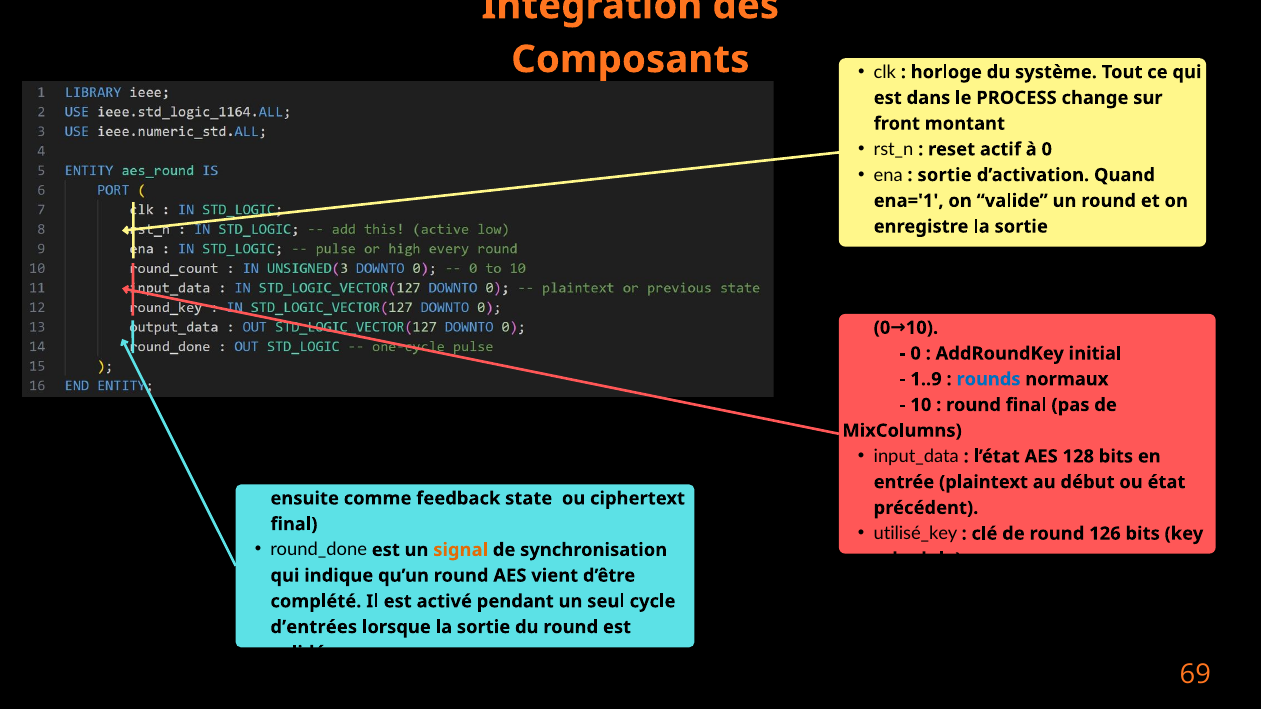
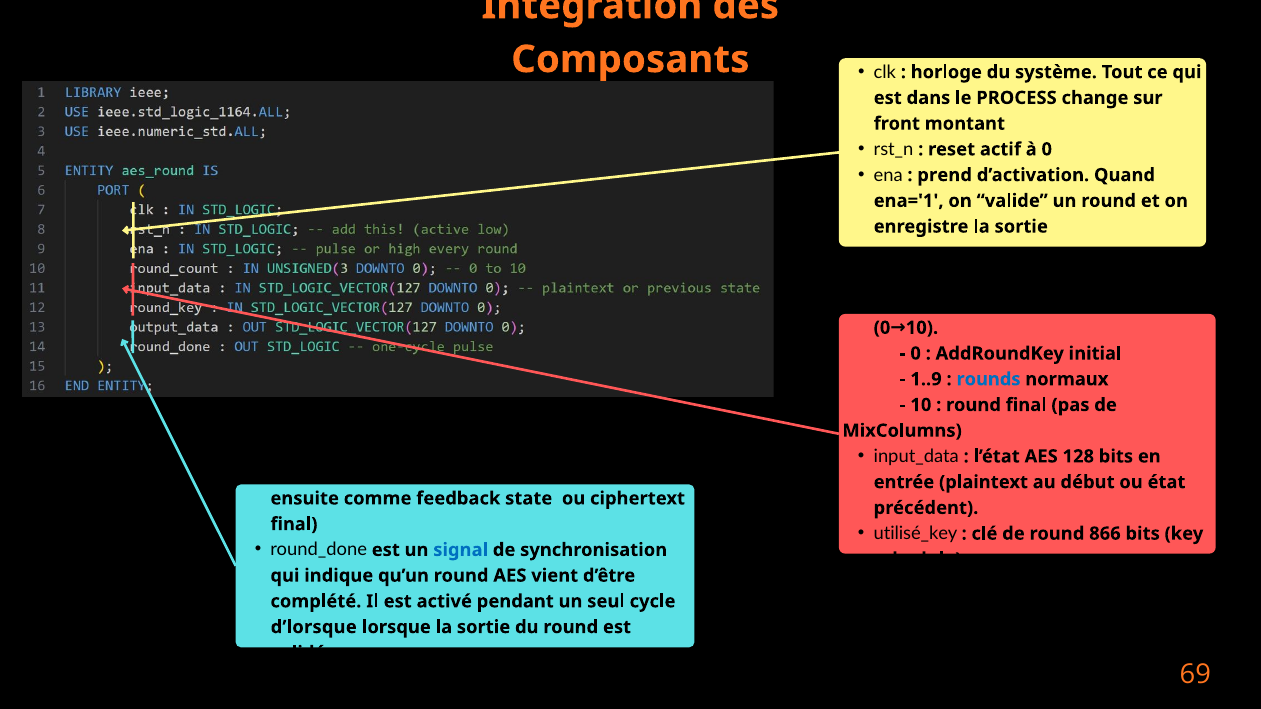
sortie: sortie -> prend (945, 175)
126: 126 -> 866 (1105, 534)
signal colour: orange -> blue (461, 550)
d’entrées: d’entrées -> d’lorsque (314, 627)
